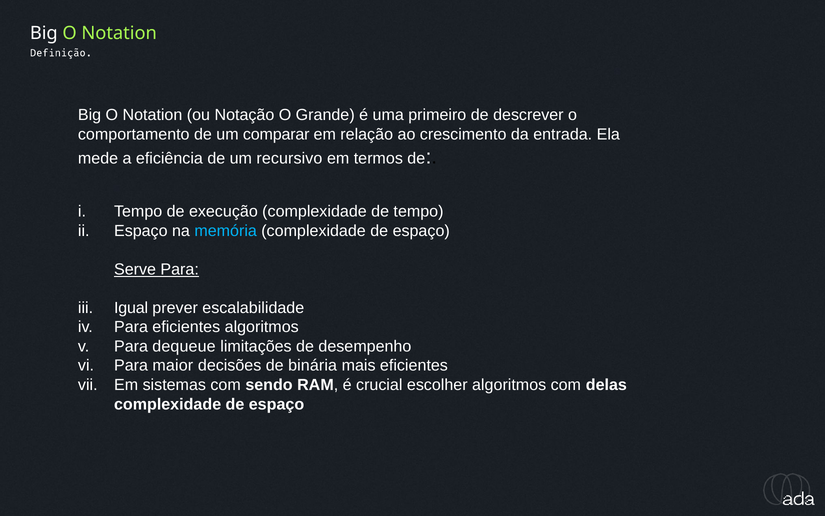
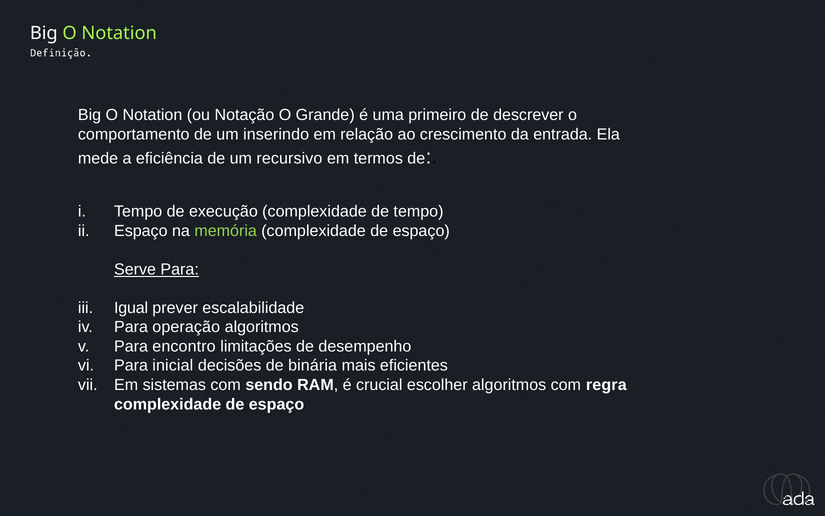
comparar: comparar -> inserindo (276, 134)
memória colour: light blue -> light green (226, 231)
Para eficientes: eficientes -> operação (186, 327)
dequeue: dequeue -> encontro (184, 346)
maior: maior -> inicial (173, 365)
delas: delas -> regra (606, 385)
